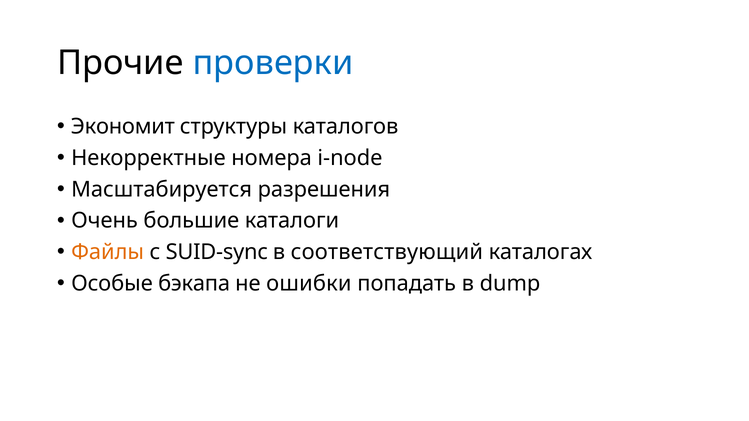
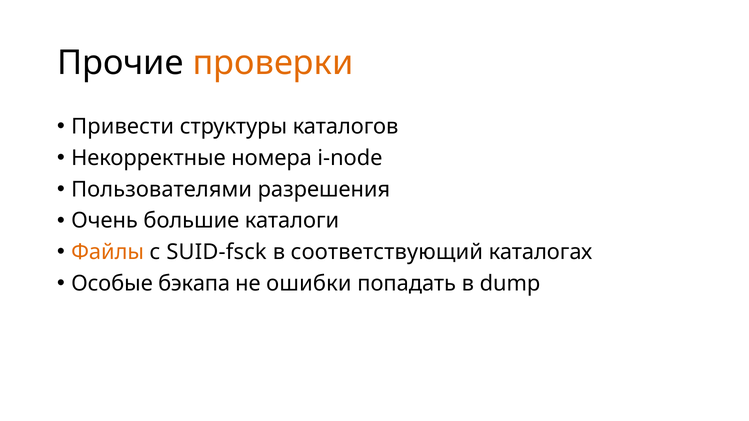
проверки colour: blue -> orange (273, 63)
Экономит: Экономит -> Привести (123, 127)
Масштабируется: Масштабируется -> Пользователями (162, 189)
SUID-sync: SUID-sync -> SUID-fsck (217, 252)
